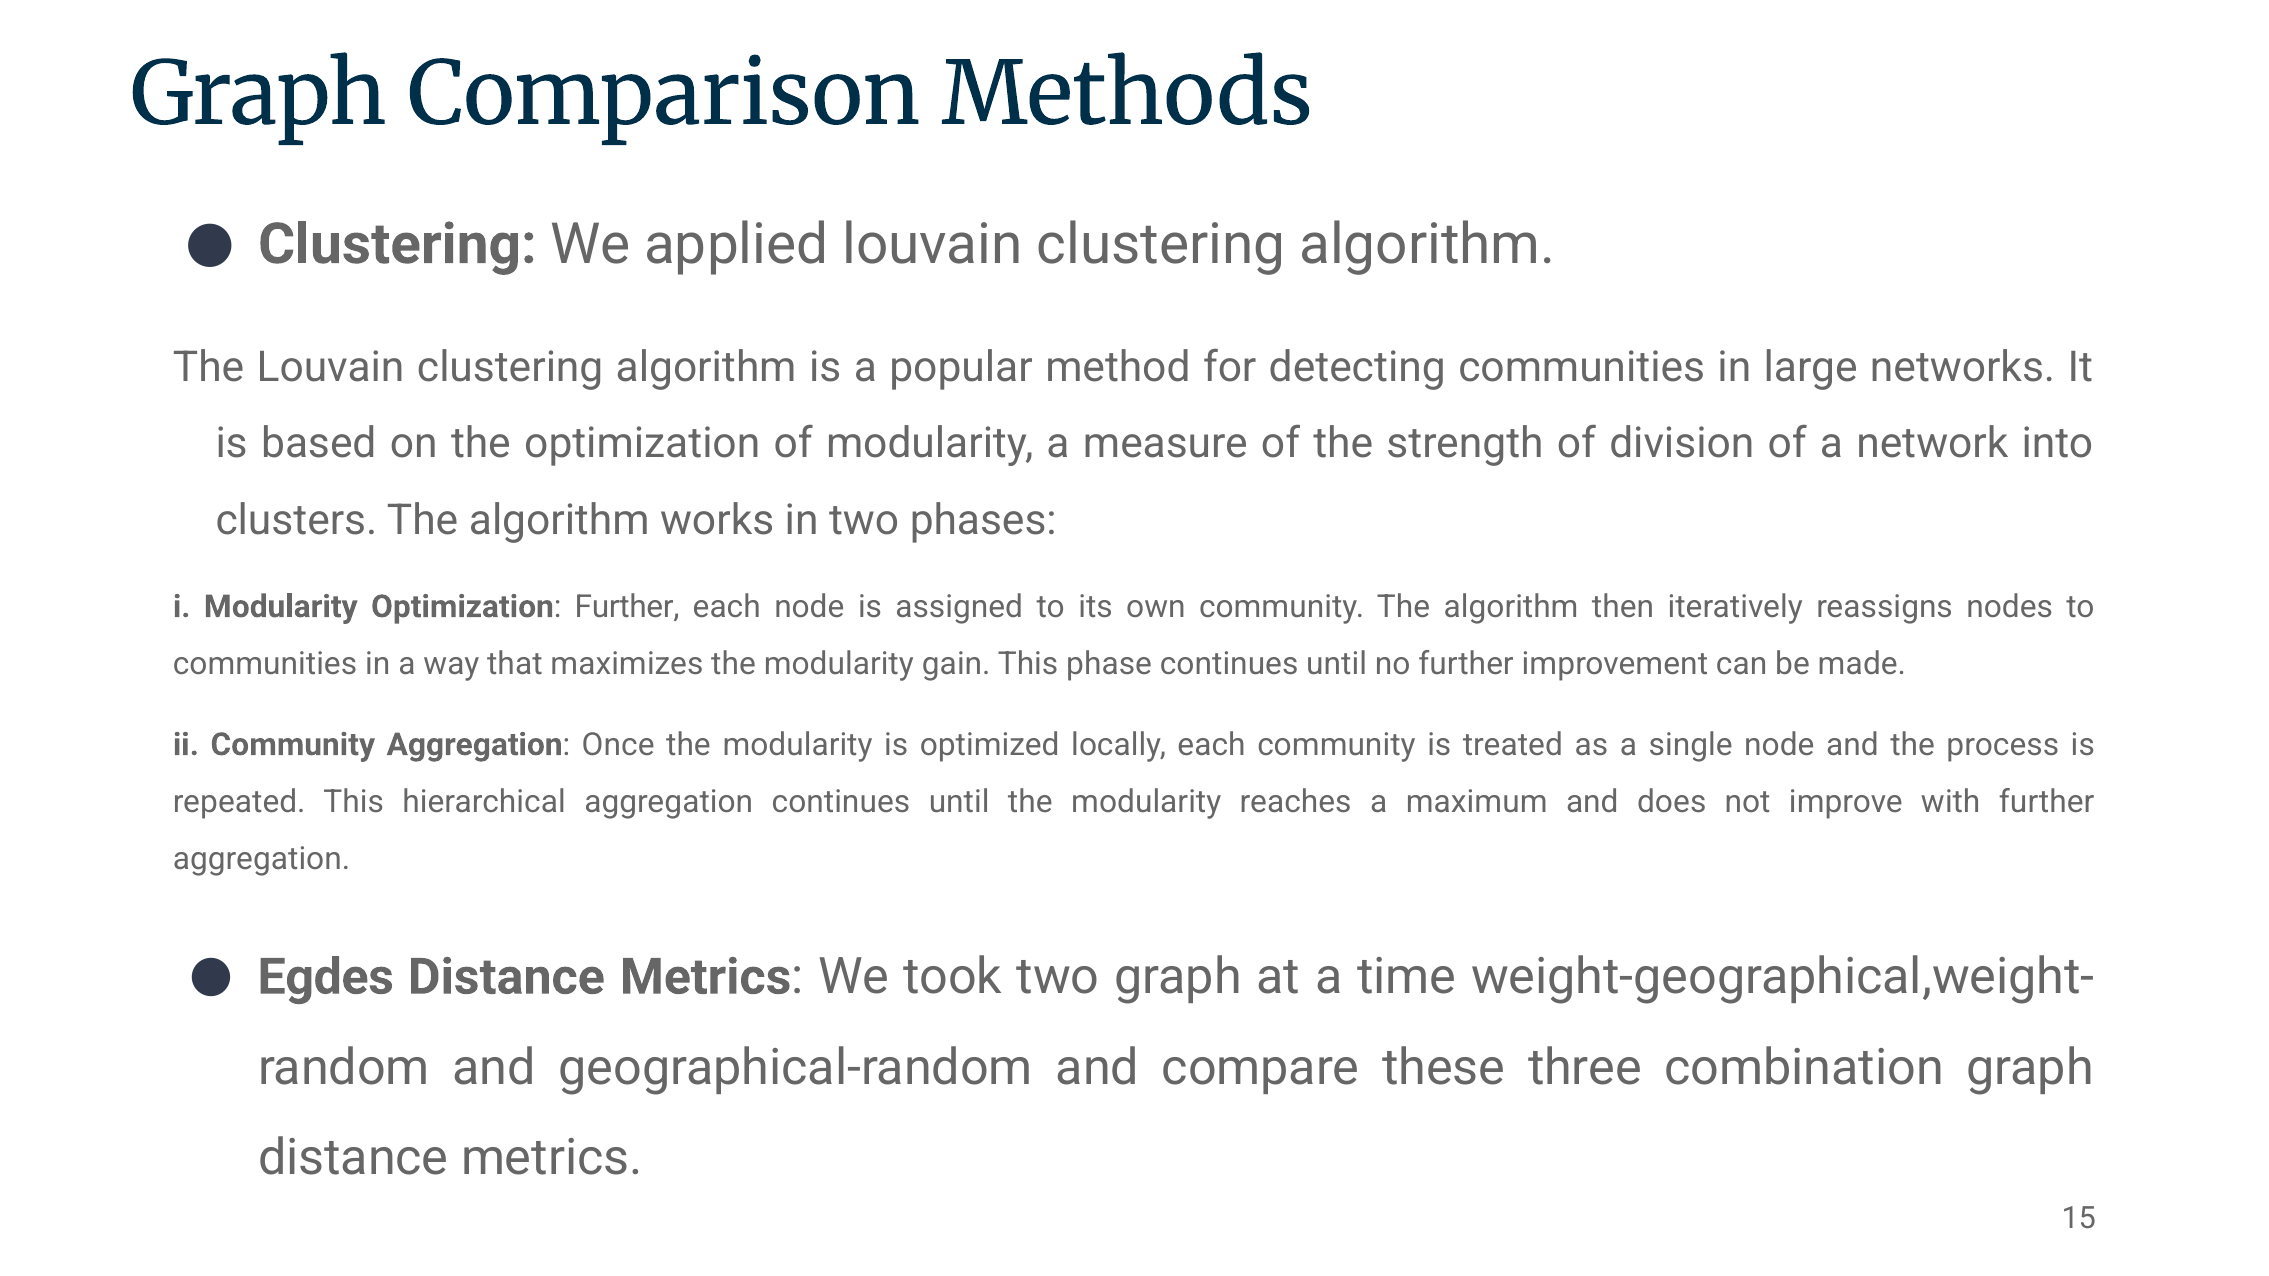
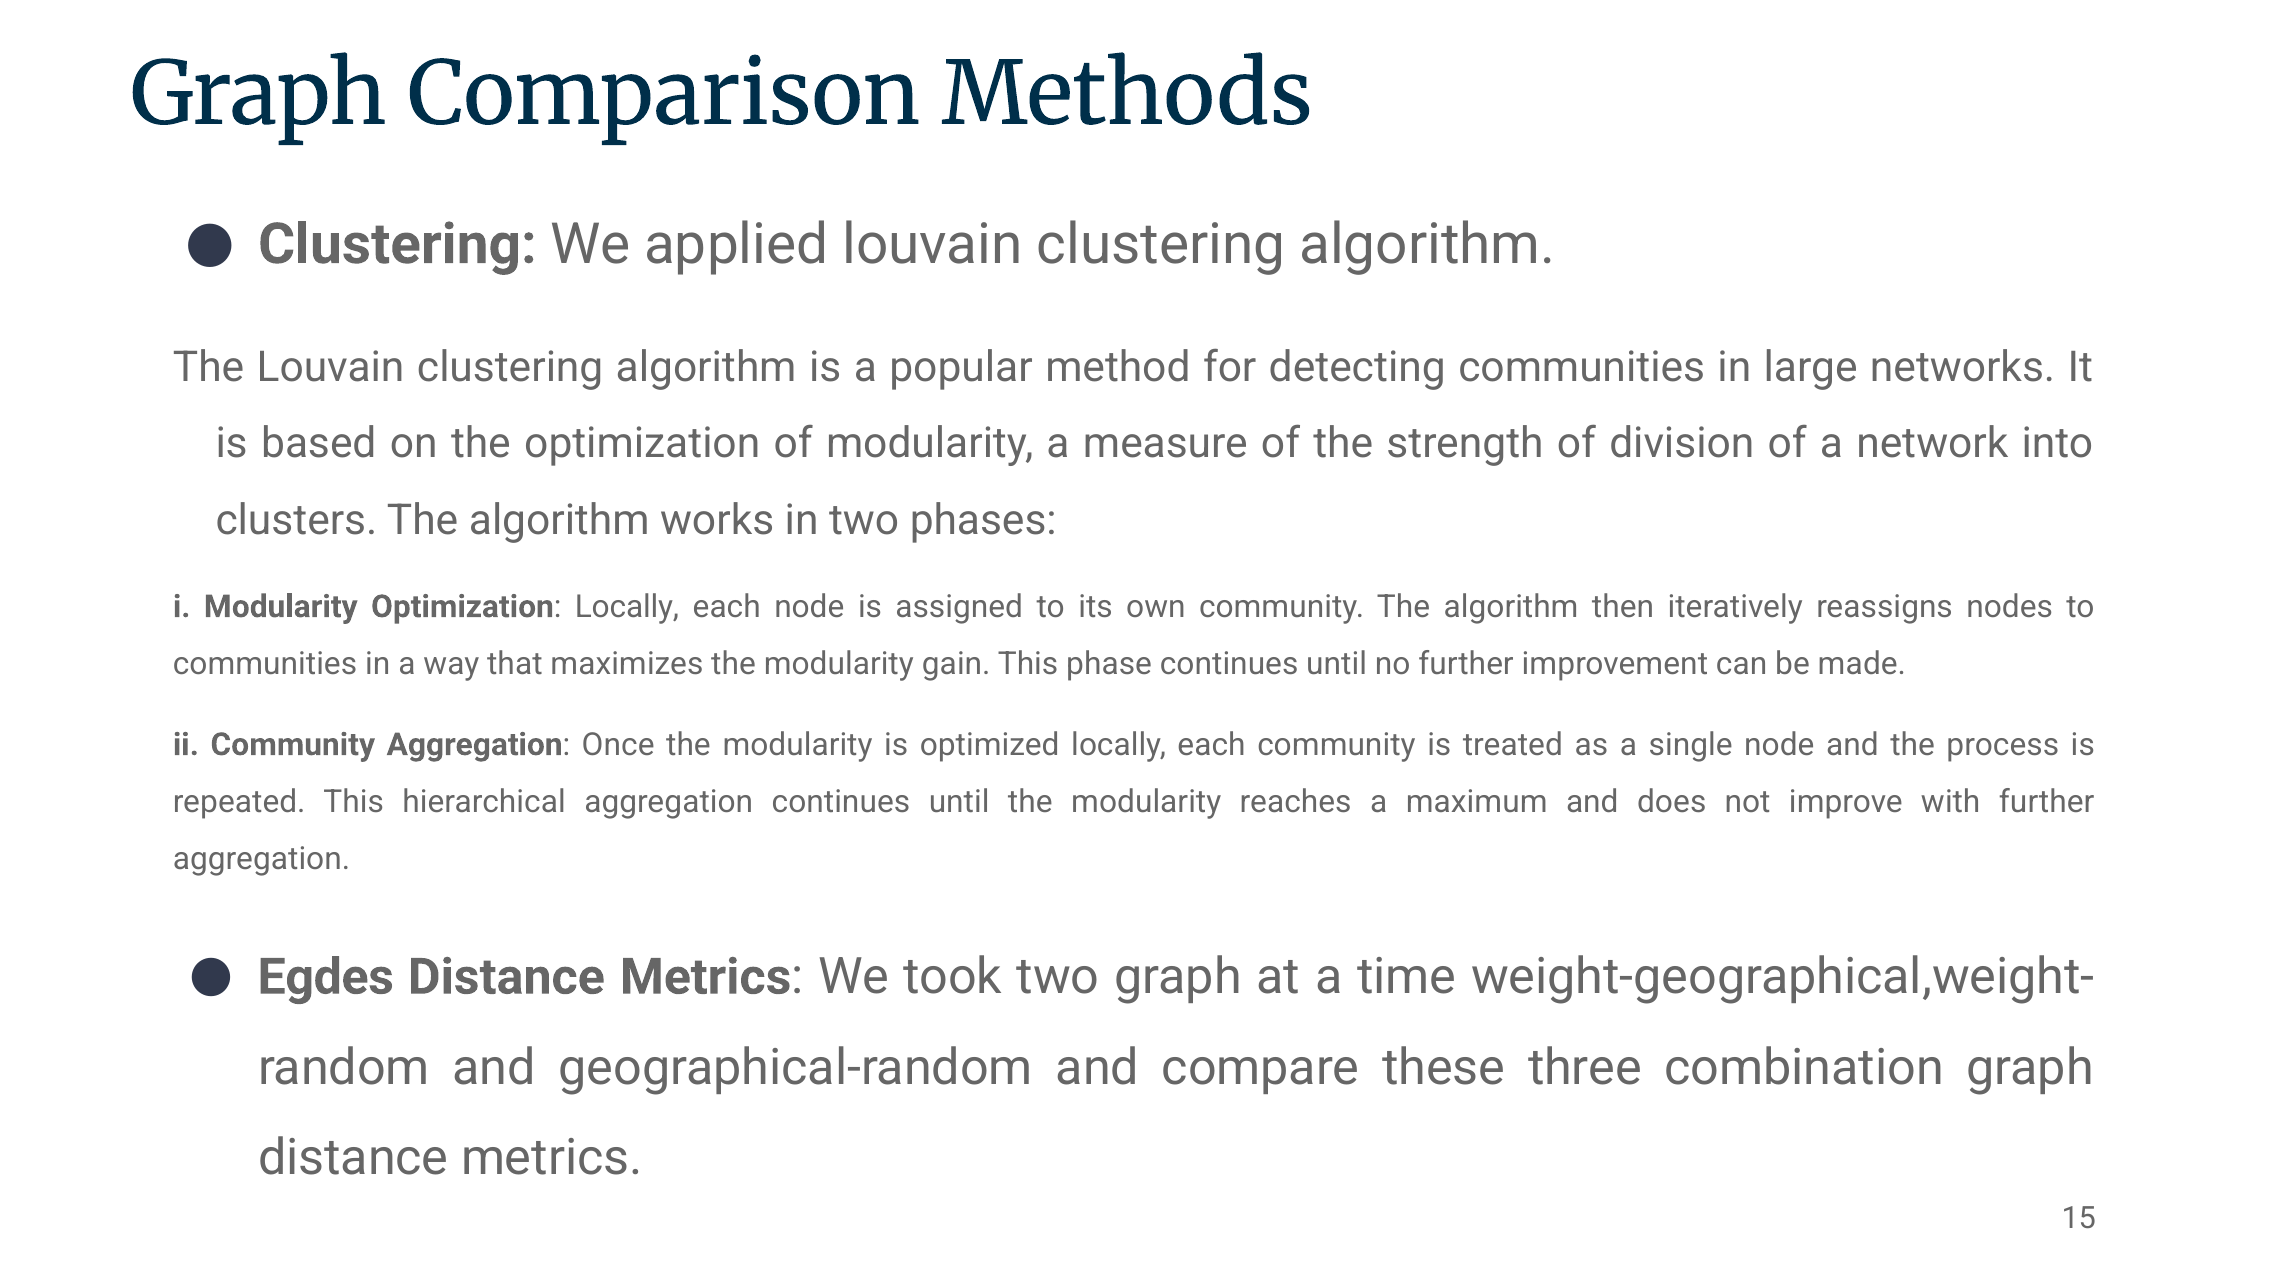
Optimization Further: Further -> Locally (627, 607)
